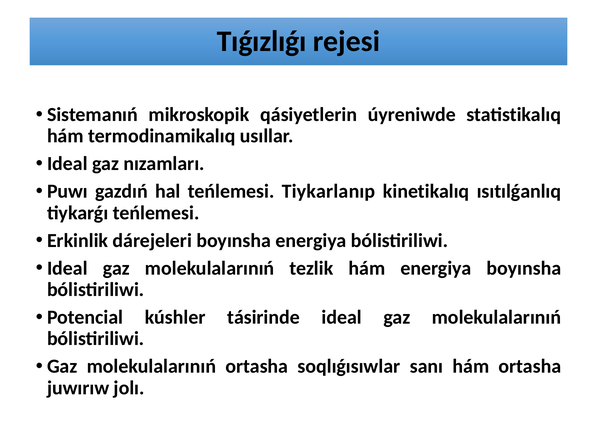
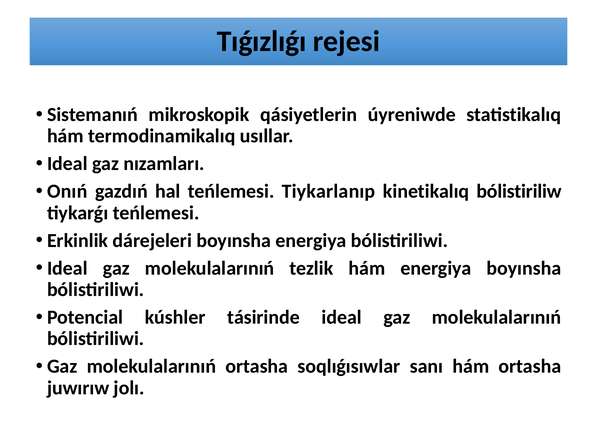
Puwı: Puwı -> Onıń (67, 192)
ısıtılǵanlıq: ısıtılǵanlıq -> bólistiriliw (519, 192)
